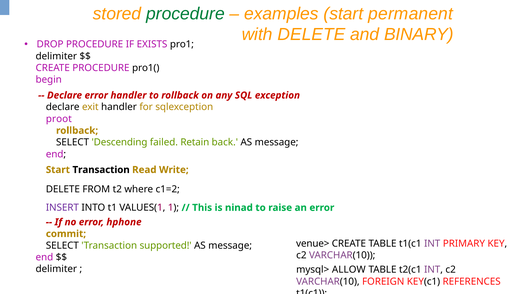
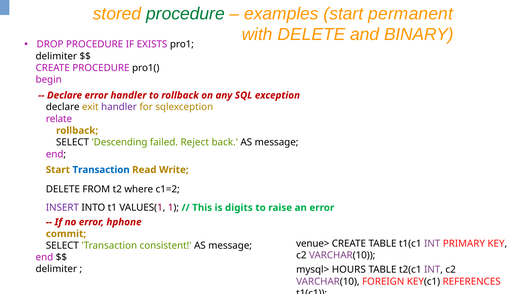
handler colour: black -> purple (119, 107)
proot: proot -> relate (59, 119)
Retain: Retain -> Reject (195, 142)
Transaction colour: black -> blue (101, 170)
ninad: ninad -> digits (239, 208)
supported: supported -> consistent (166, 246)
ALLOW: ALLOW -> HOURS (349, 270)
